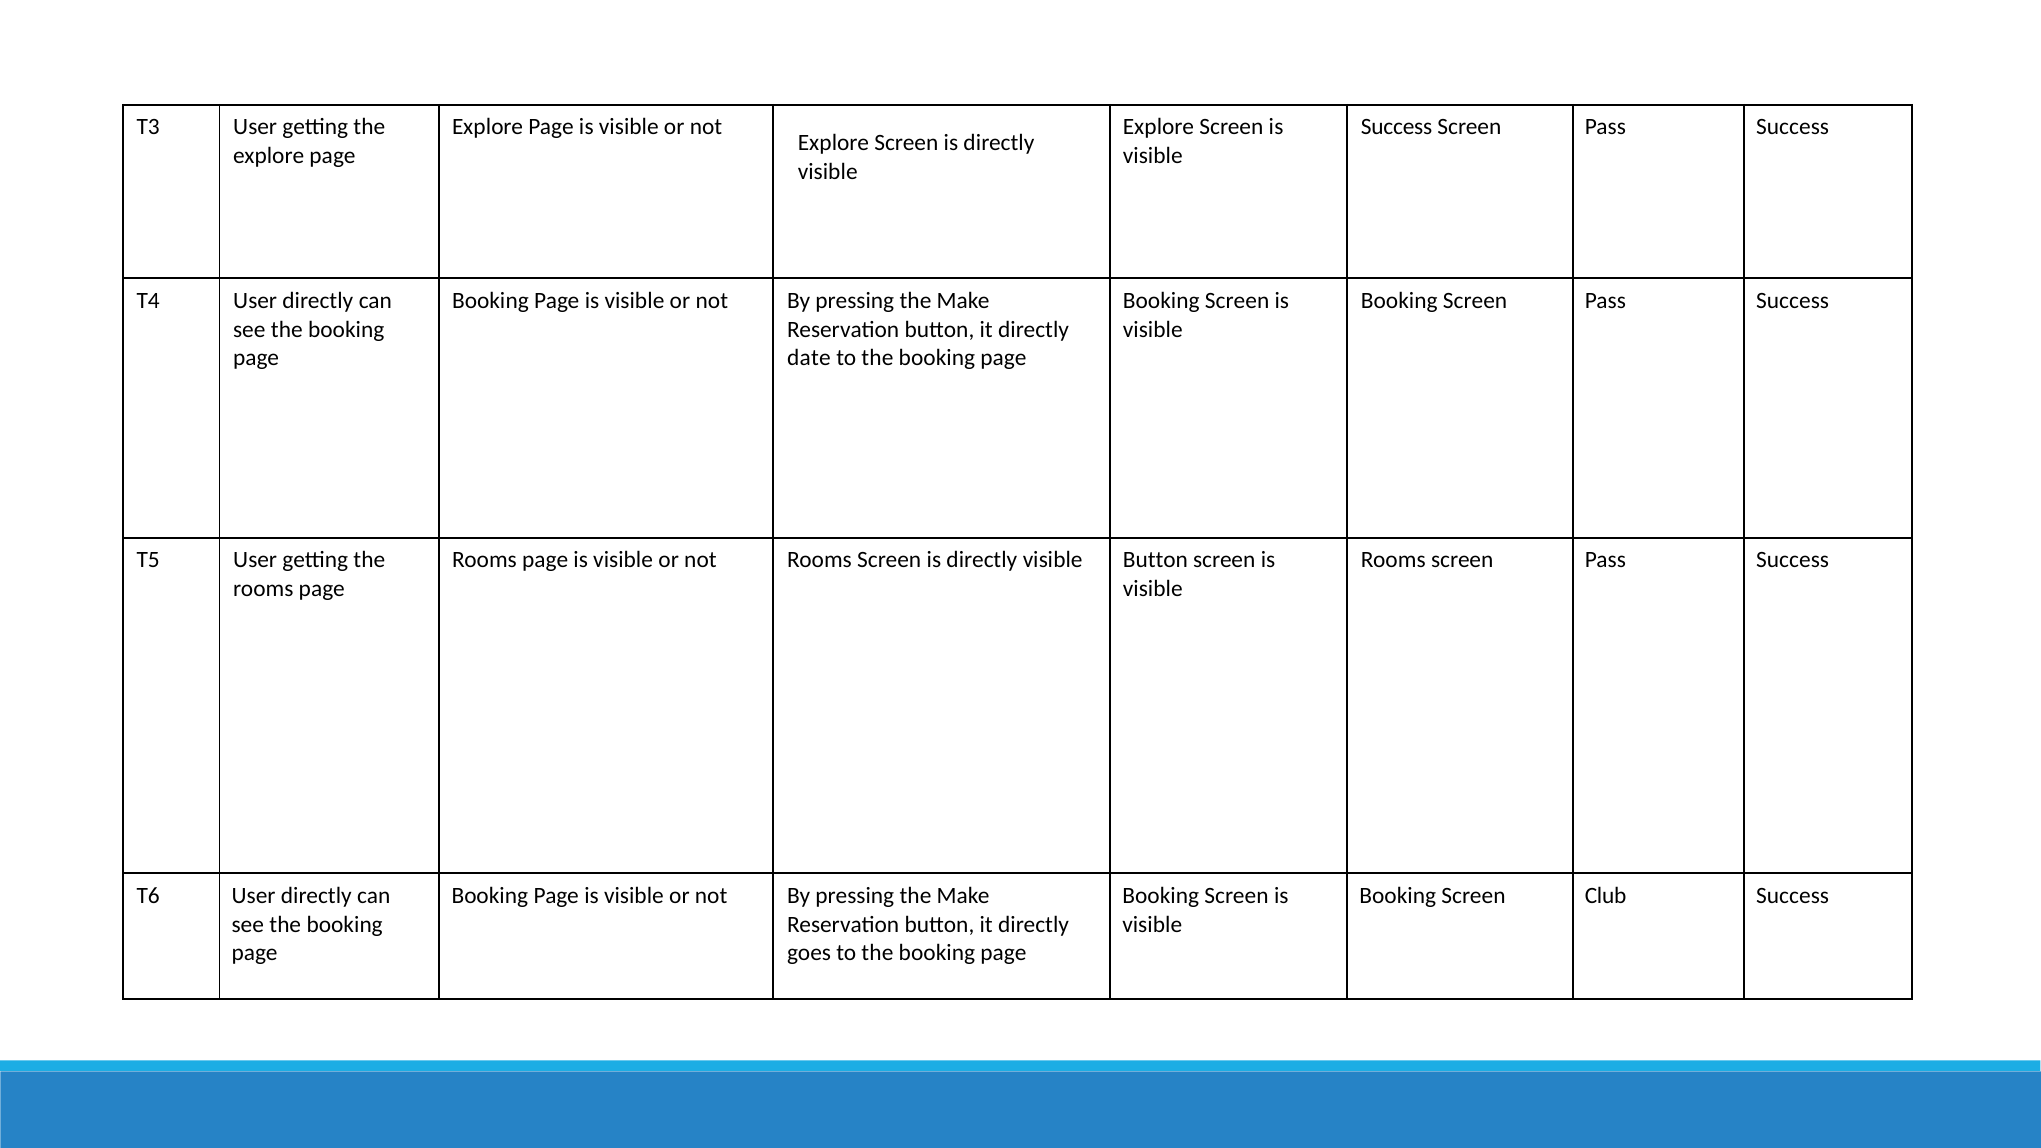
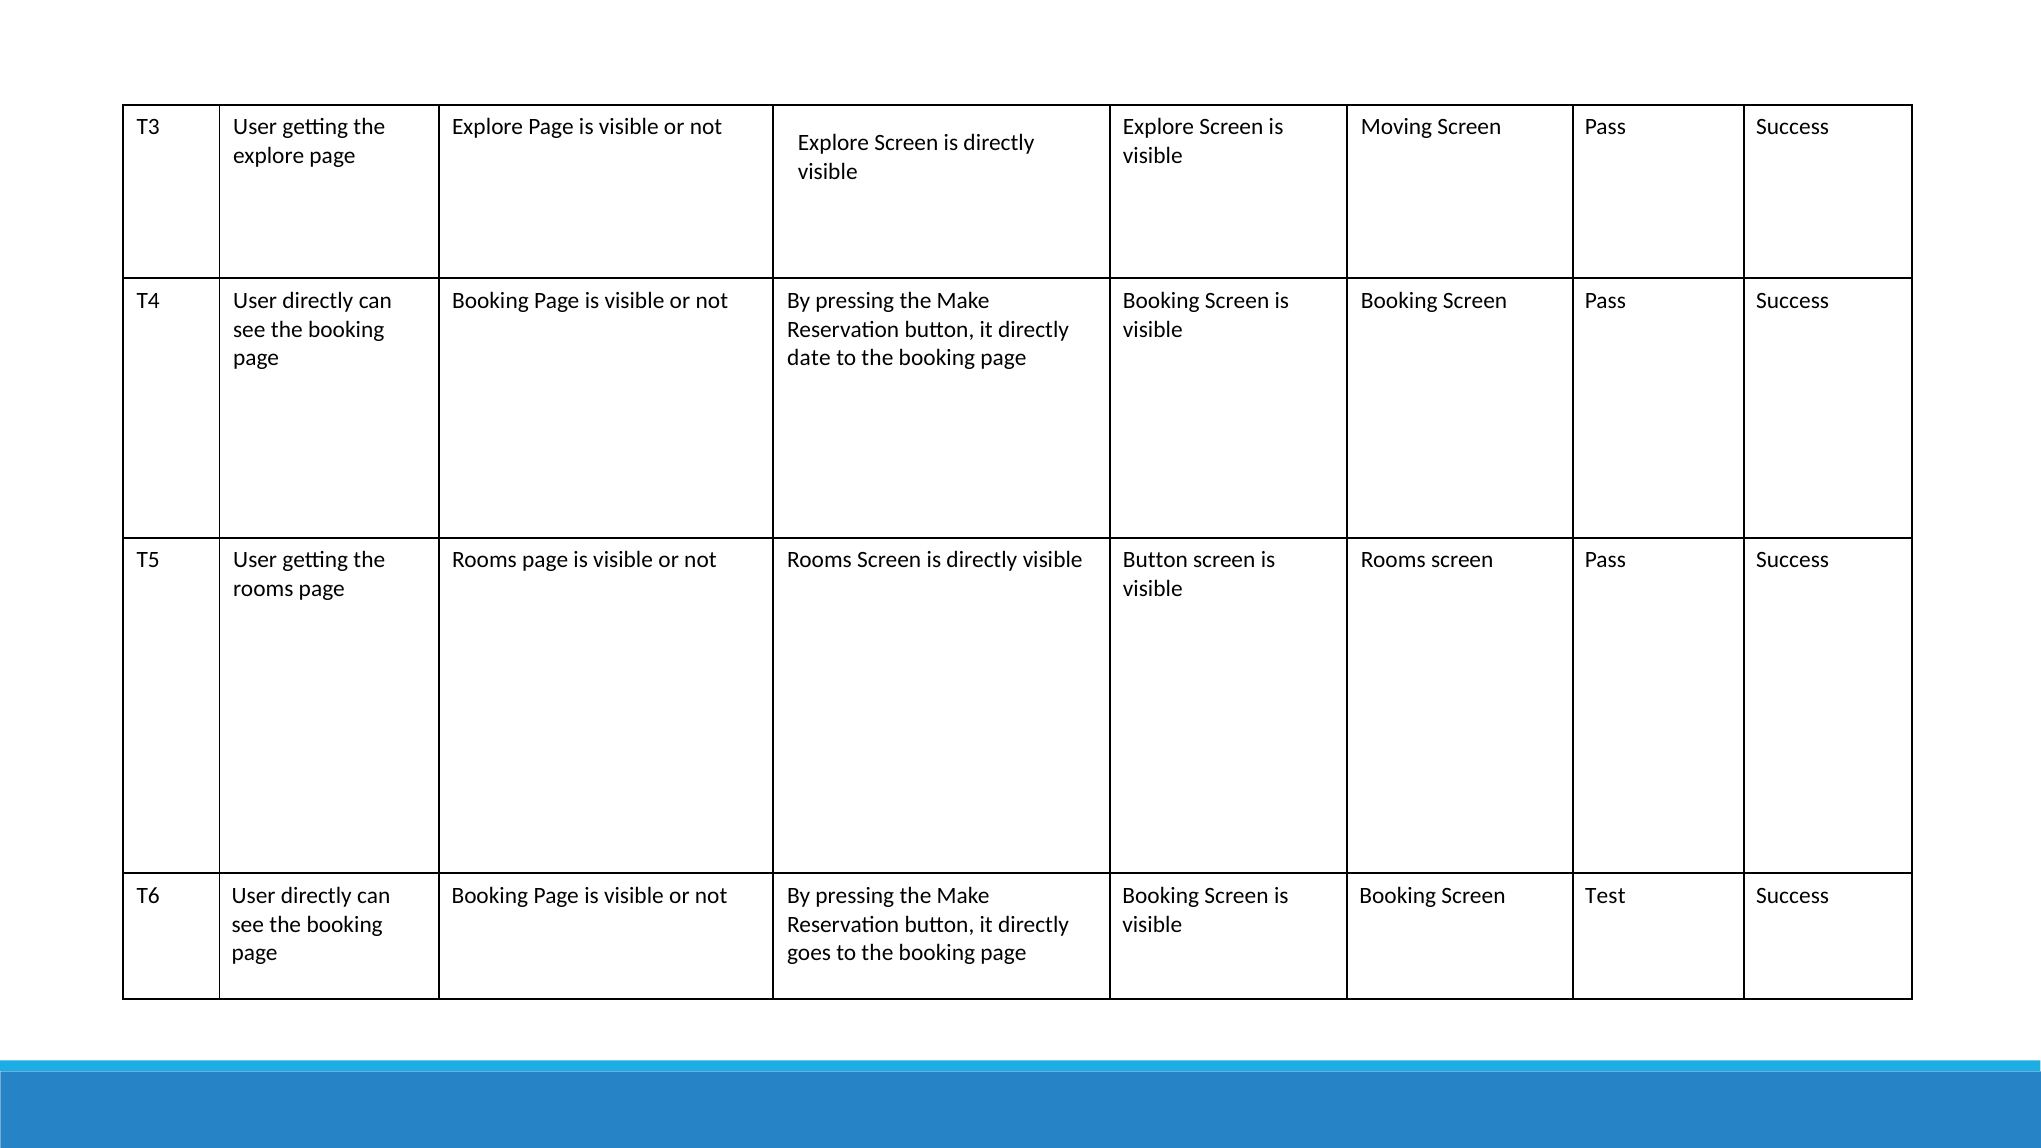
Success: Success -> Moving (1396, 127)
Club: Club -> Test (1605, 895)
